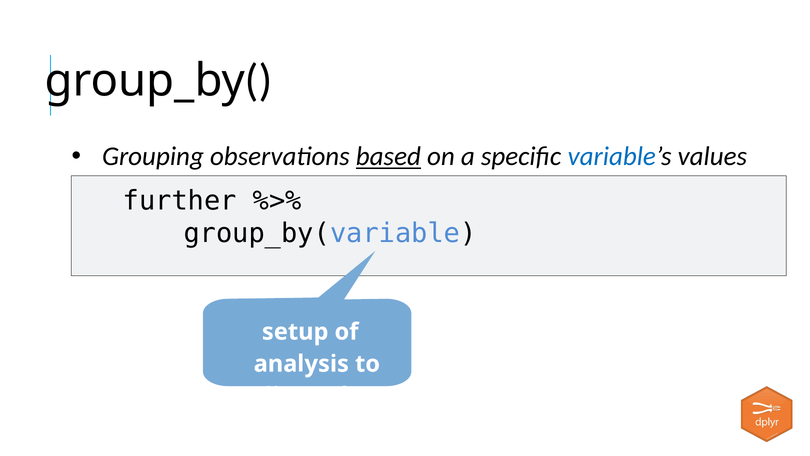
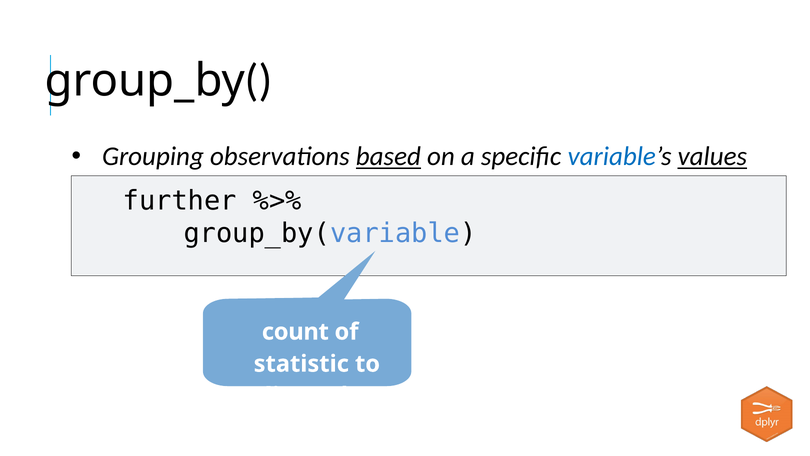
values underline: none -> present (712, 156)
setup: setup -> count (295, 332)
analysis: analysis -> statistic (301, 364)
